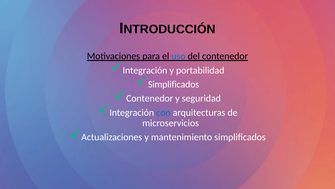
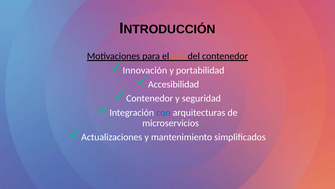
uso colour: blue -> orange (178, 56)
Integración: Integración -> Innovación (145, 70)
Simplificados: Simplificados -> Accesibilidad (174, 84)
